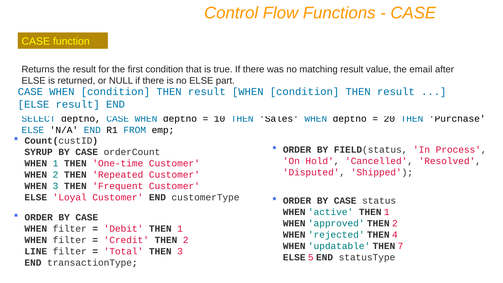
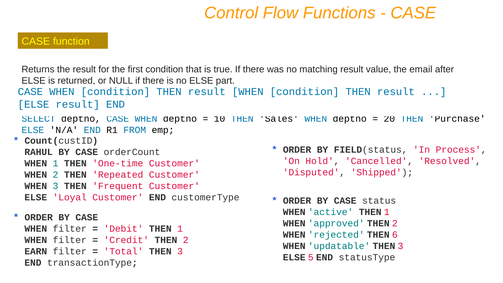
SYRUP: SYRUP -> RAHUL (39, 152)
4: 4 -> 6 (395, 235)
7: 7 -> 3 (401, 246)
LINE: LINE -> EARN (36, 251)
